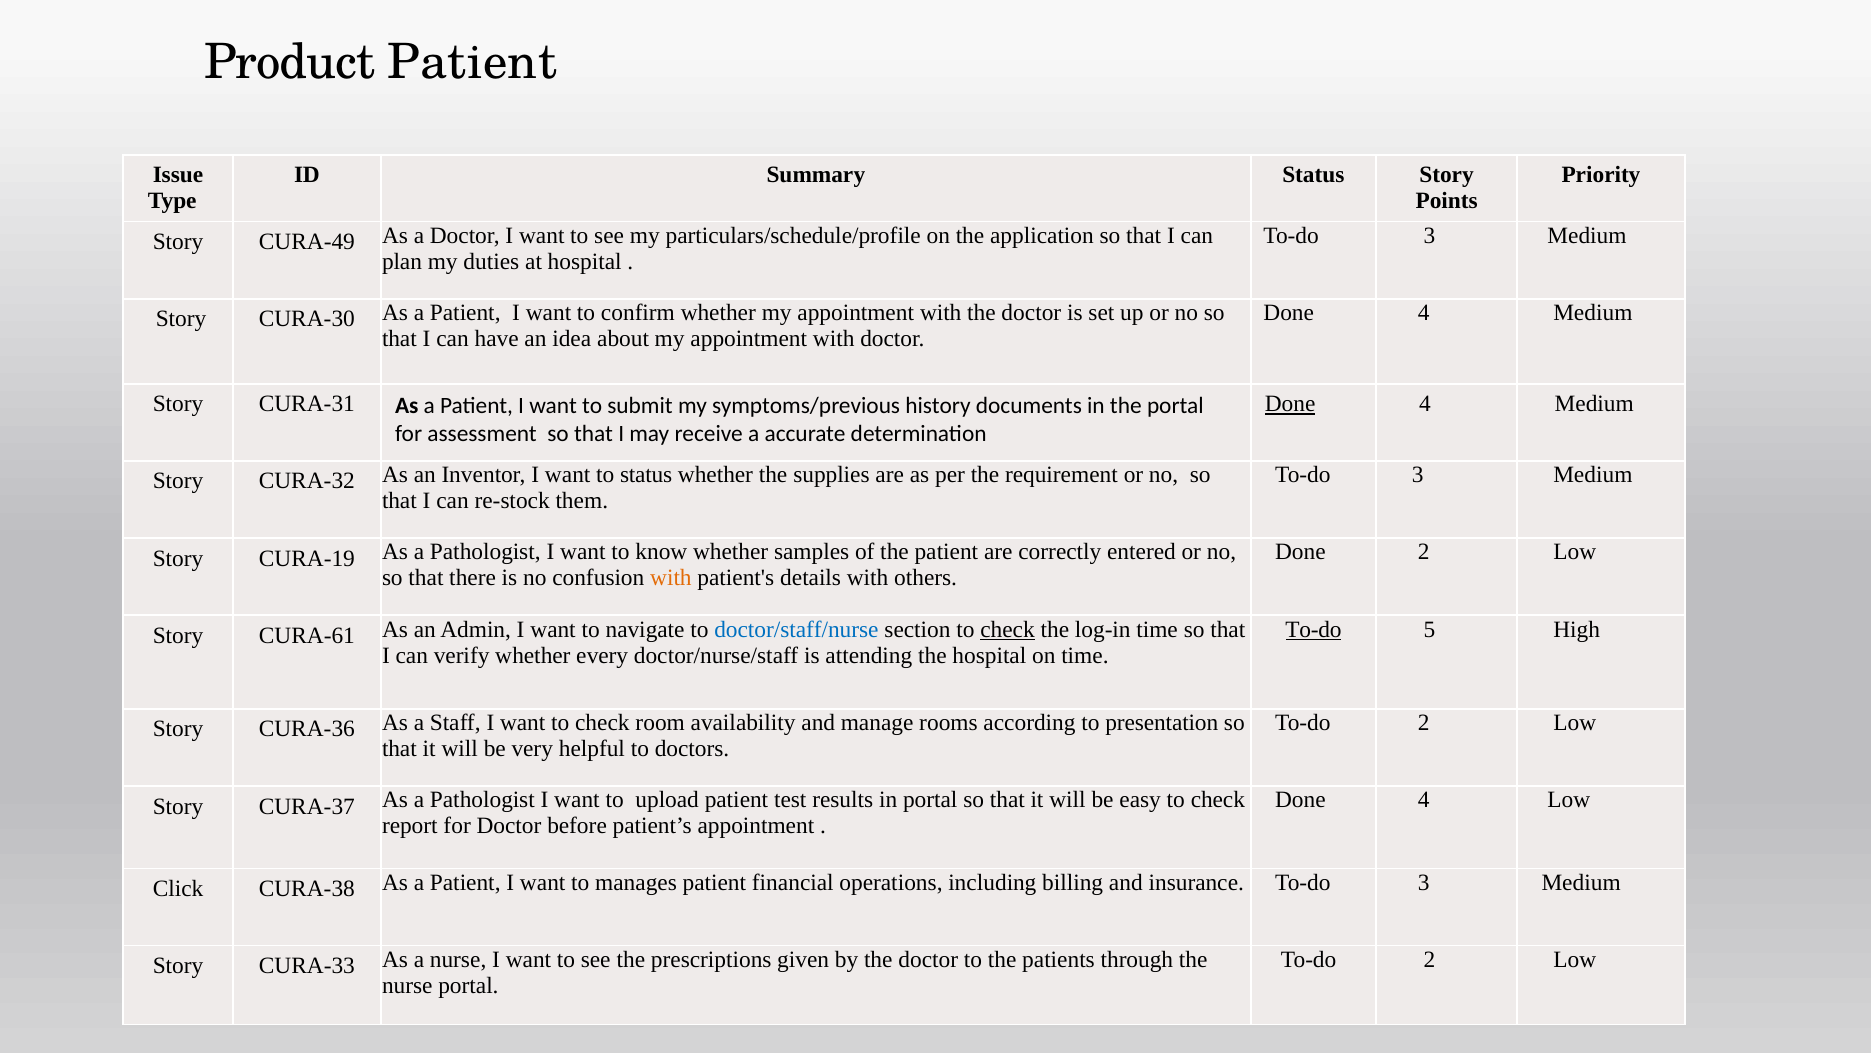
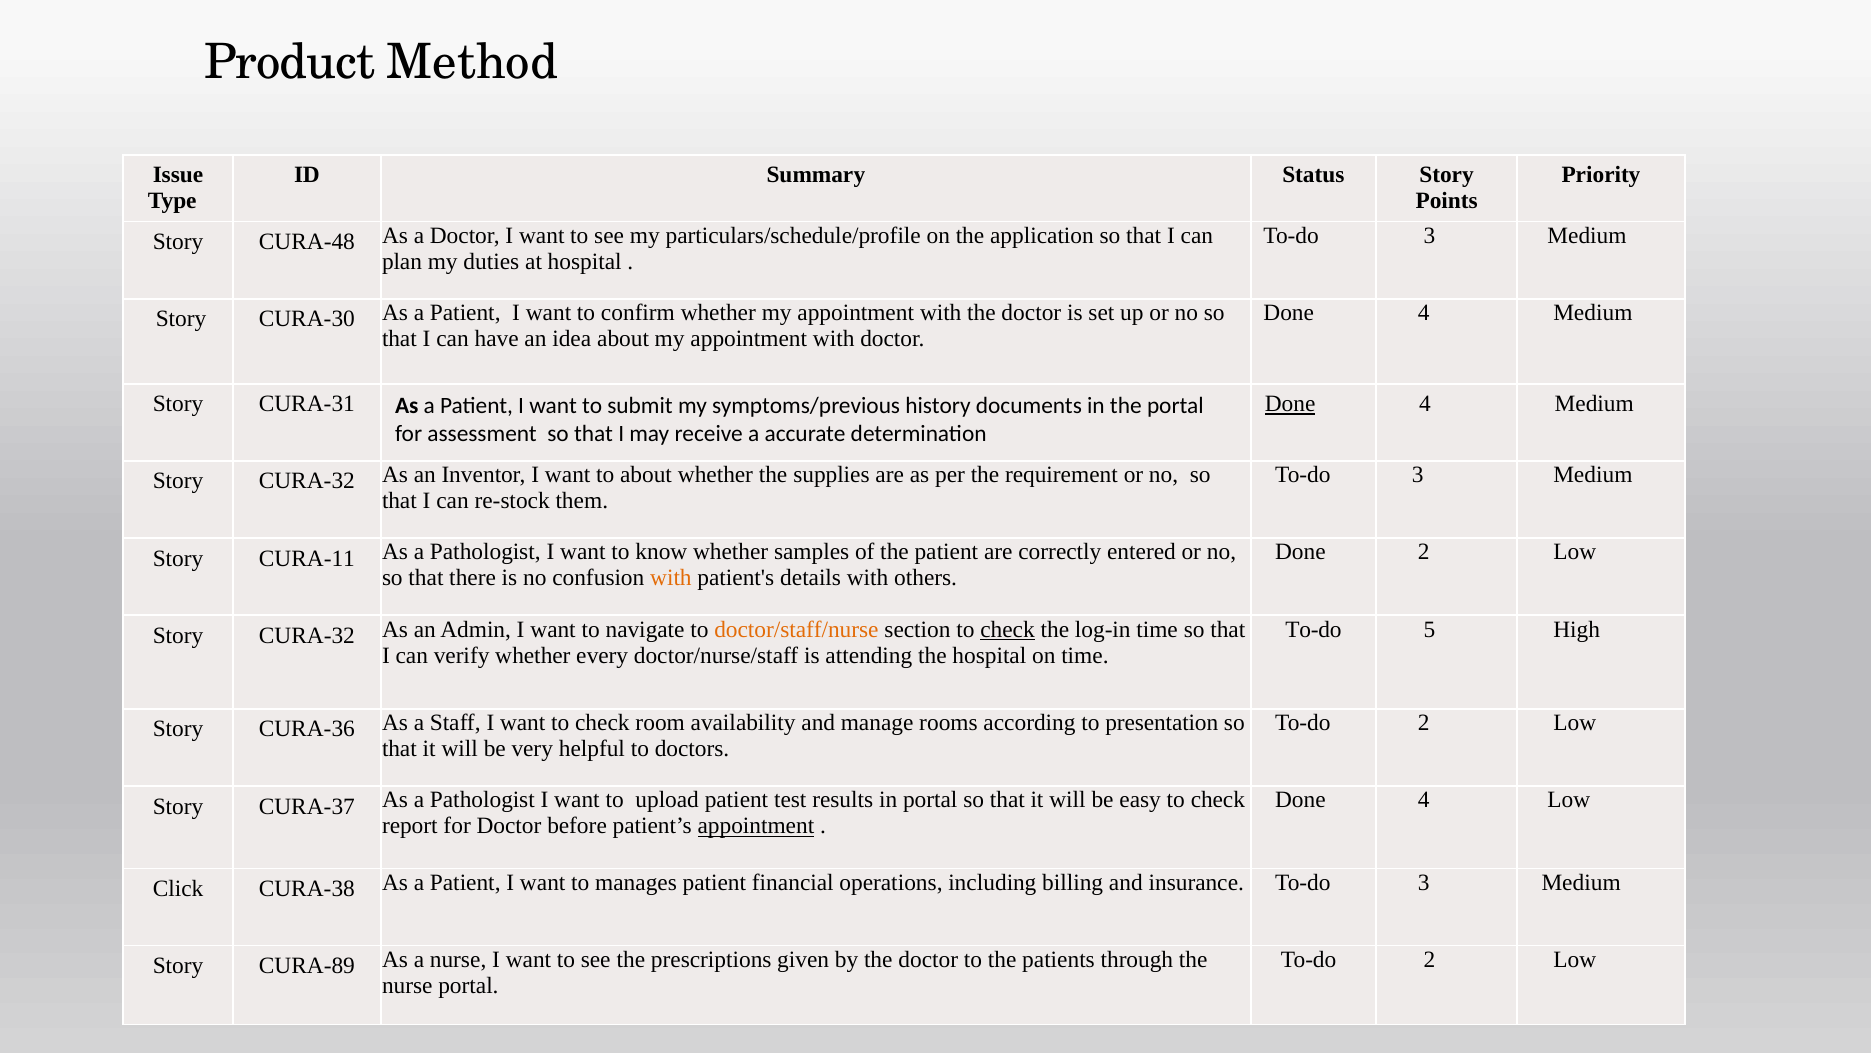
Product Patient: Patient -> Method (472, 62)
CURA-49: CURA-49 -> CURA-48 (307, 242)
to status: status -> about (646, 475)
CURA-19: CURA-19 -> CURA-11 (307, 558)
To-do underline: present -> none (1313, 629)
CURA-61: CURA-61 -> CURA-32 (307, 635)
doctor/staff/nurse colour: blue -> orange (796, 629)
appointment underline: none -> present (756, 826)
CURA-33: CURA-33 -> CURA-89 (307, 965)
